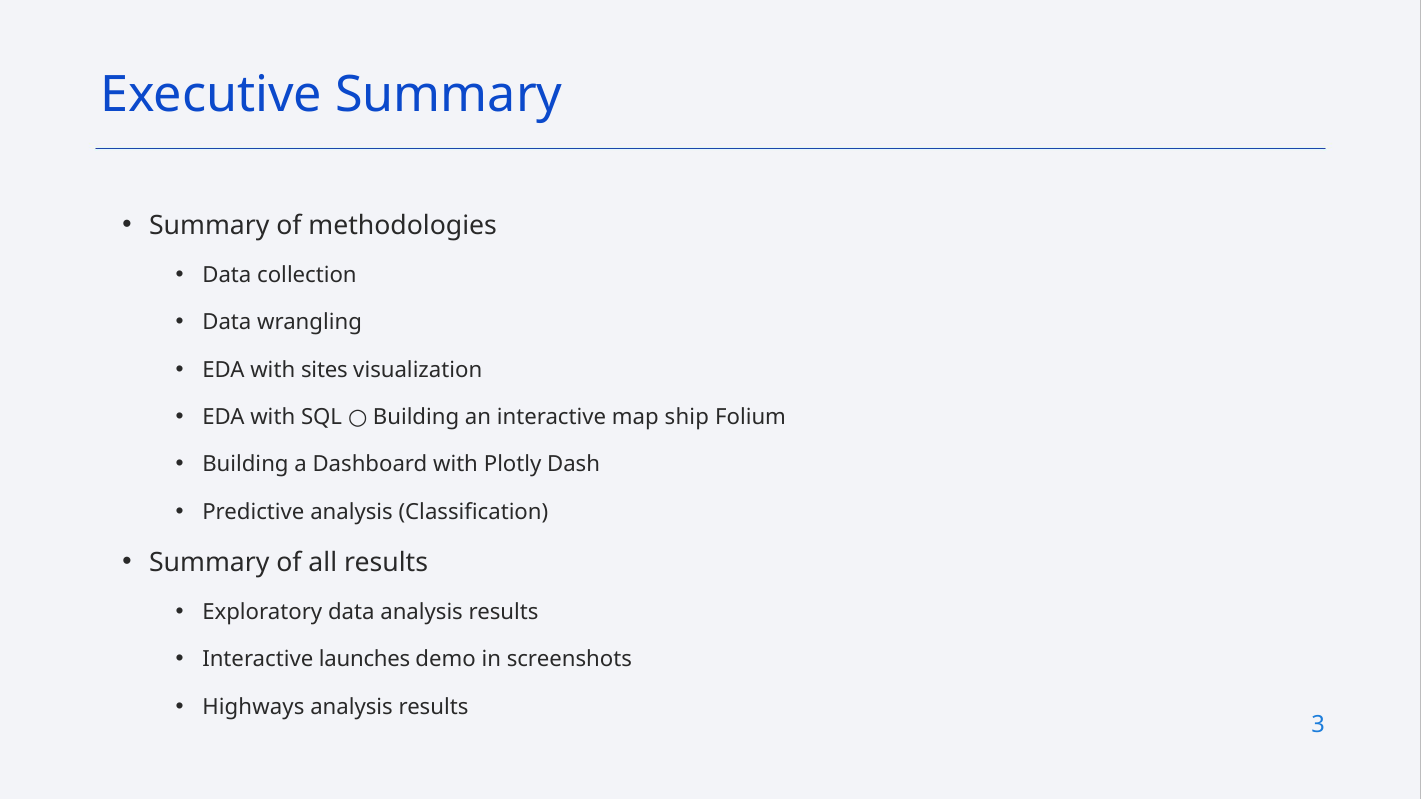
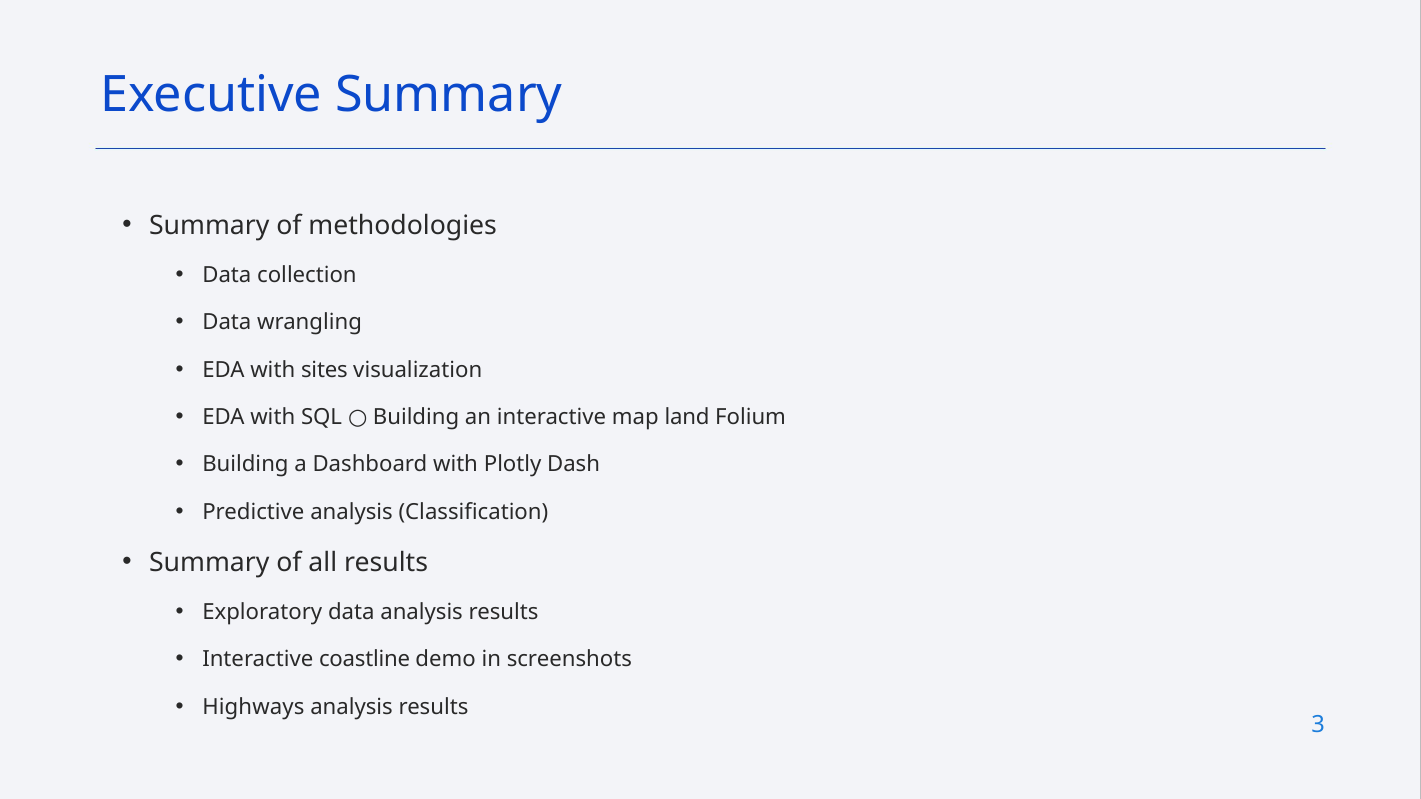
ship: ship -> land (687, 417)
launches: launches -> coastline (365, 660)
